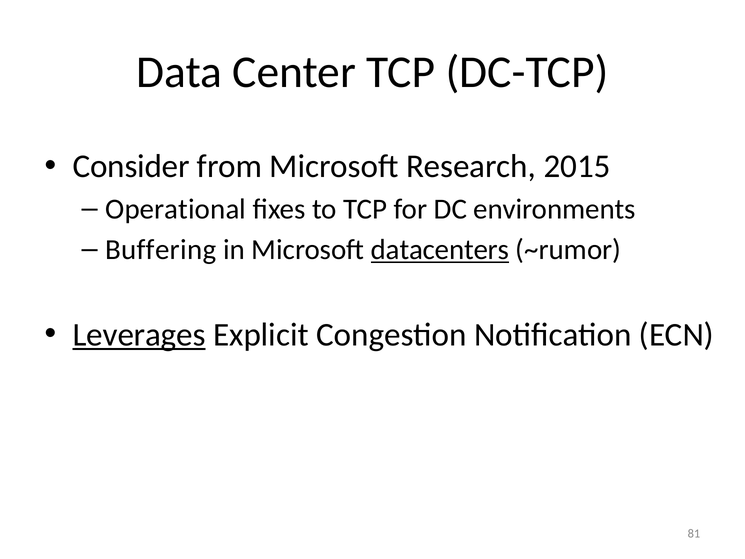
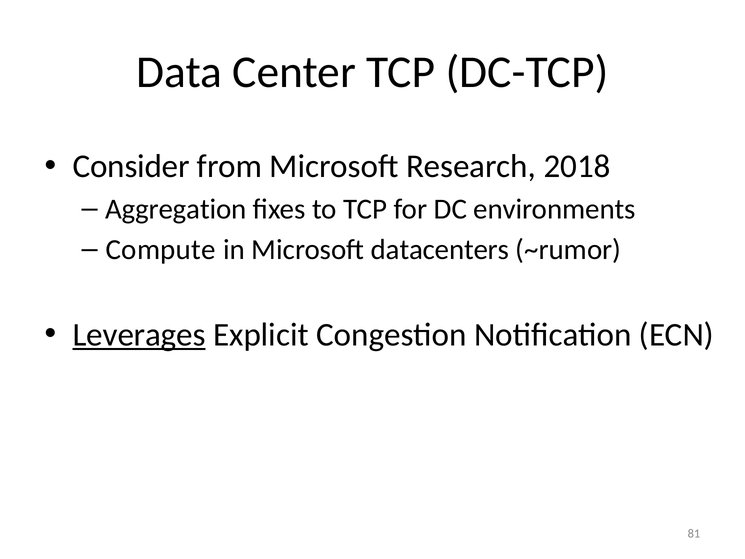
2015: 2015 -> 2018 (577, 166)
Operational: Operational -> Aggregation (176, 209)
Buffering: Buffering -> Compute (161, 250)
datacenters underline: present -> none (440, 250)
